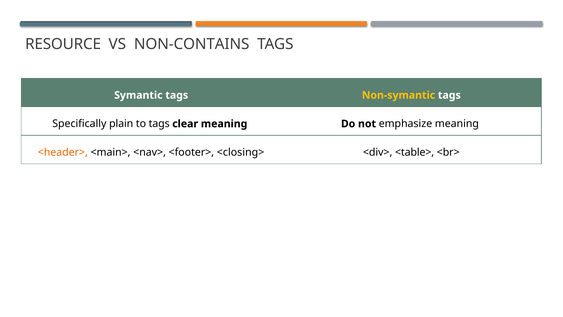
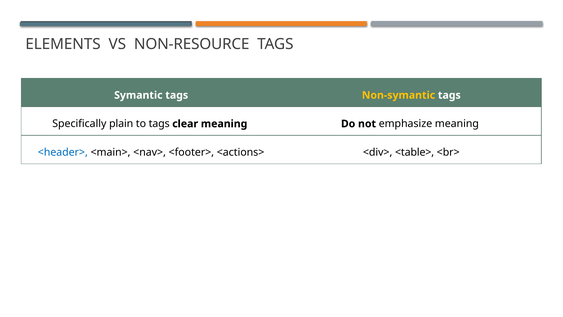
RESOURCE: RESOURCE -> ELEMENTS (63, 44)
NON-CONTAINS: NON-CONTAINS -> NON-RESOURCE (192, 44)
<header> colour: orange -> blue (63, 152)
<closing>: <closing> -> <actions> (241, 152)
